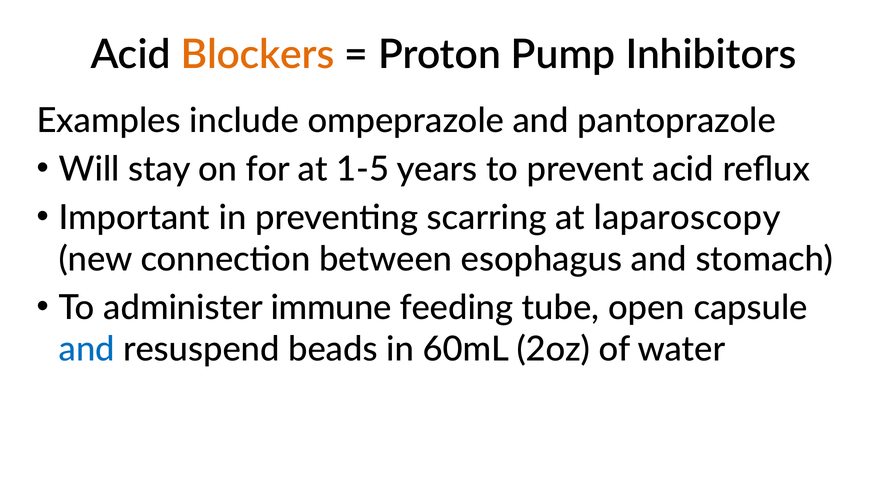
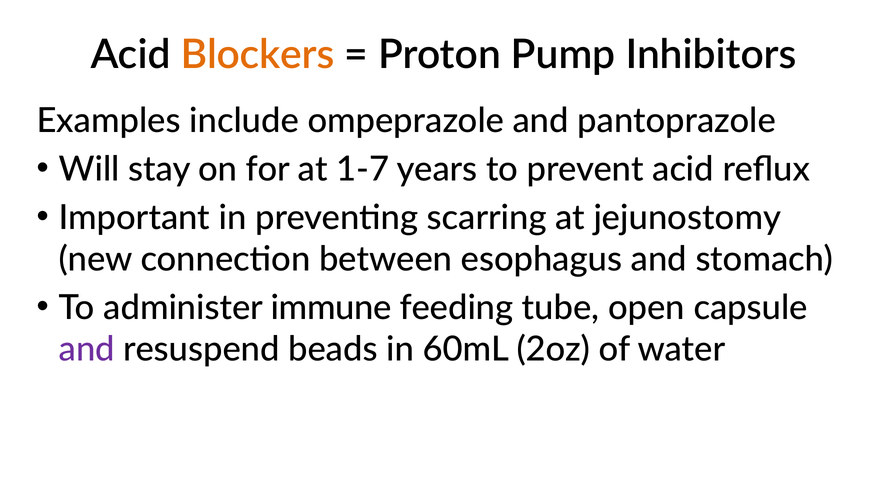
1-5: 1-5 -> 1-7 (363, 170)
laparoscopy: laparoscopy -> jejunostomy (687, 218)
and colour: blue -> purple (87, 350)
